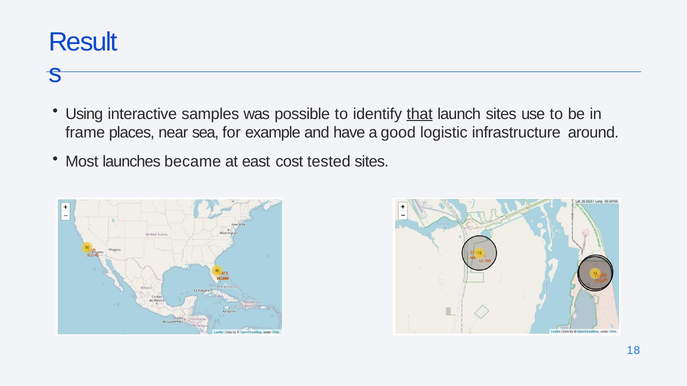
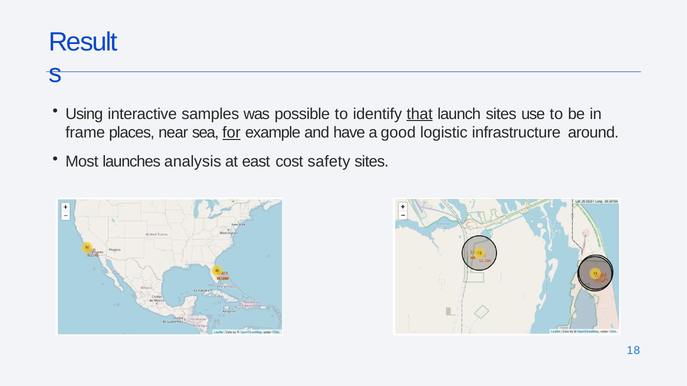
for underline: none -> present (231, 133)
became: became -> analysis (193, 162)
tested: tested -> safety (329, 162)
